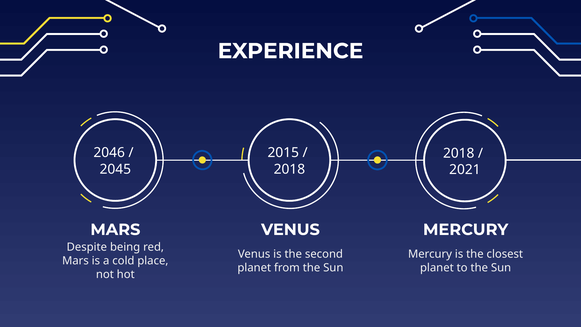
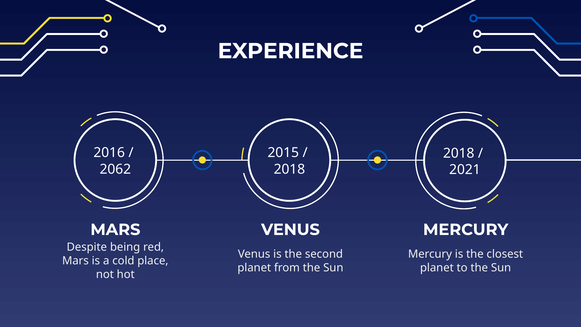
2046: 2046 -> 2016 (109, 153)
2045: 2045 -> 2062 (115, 169)
